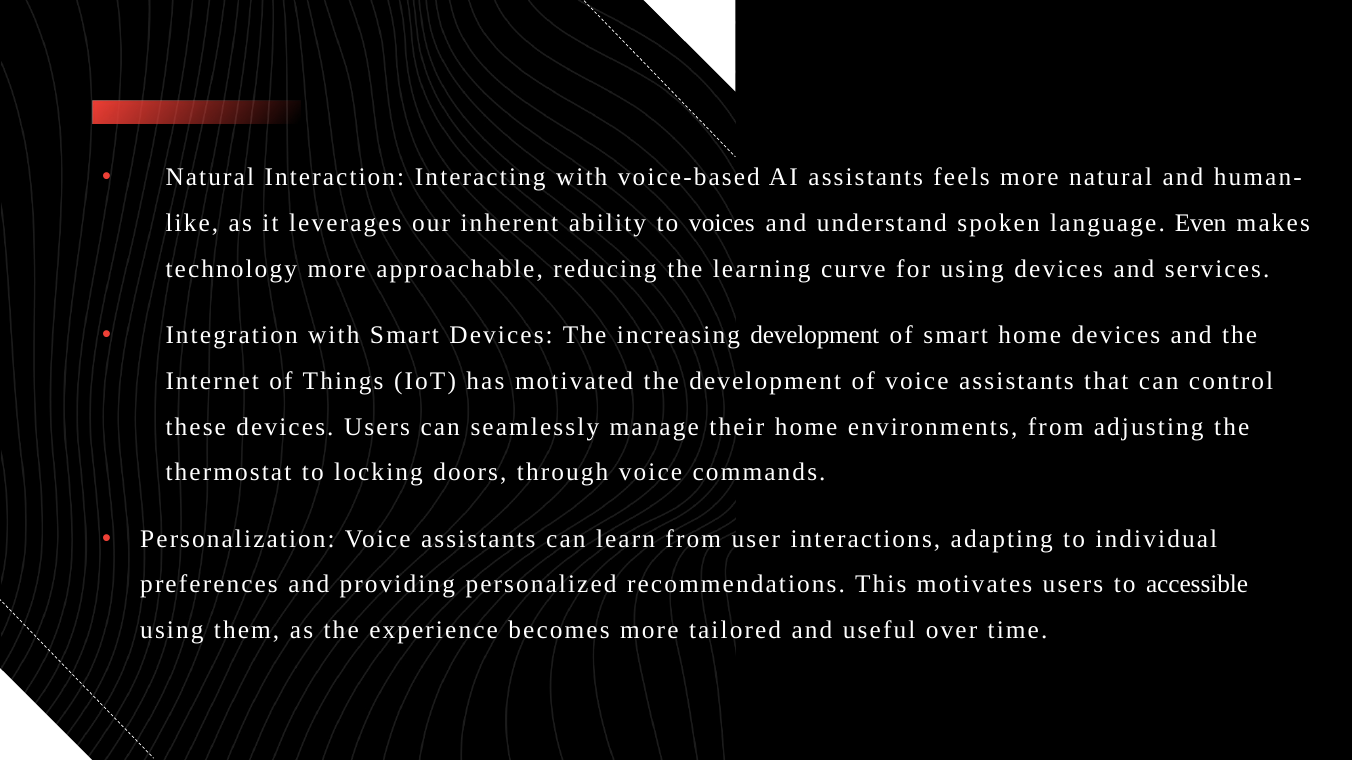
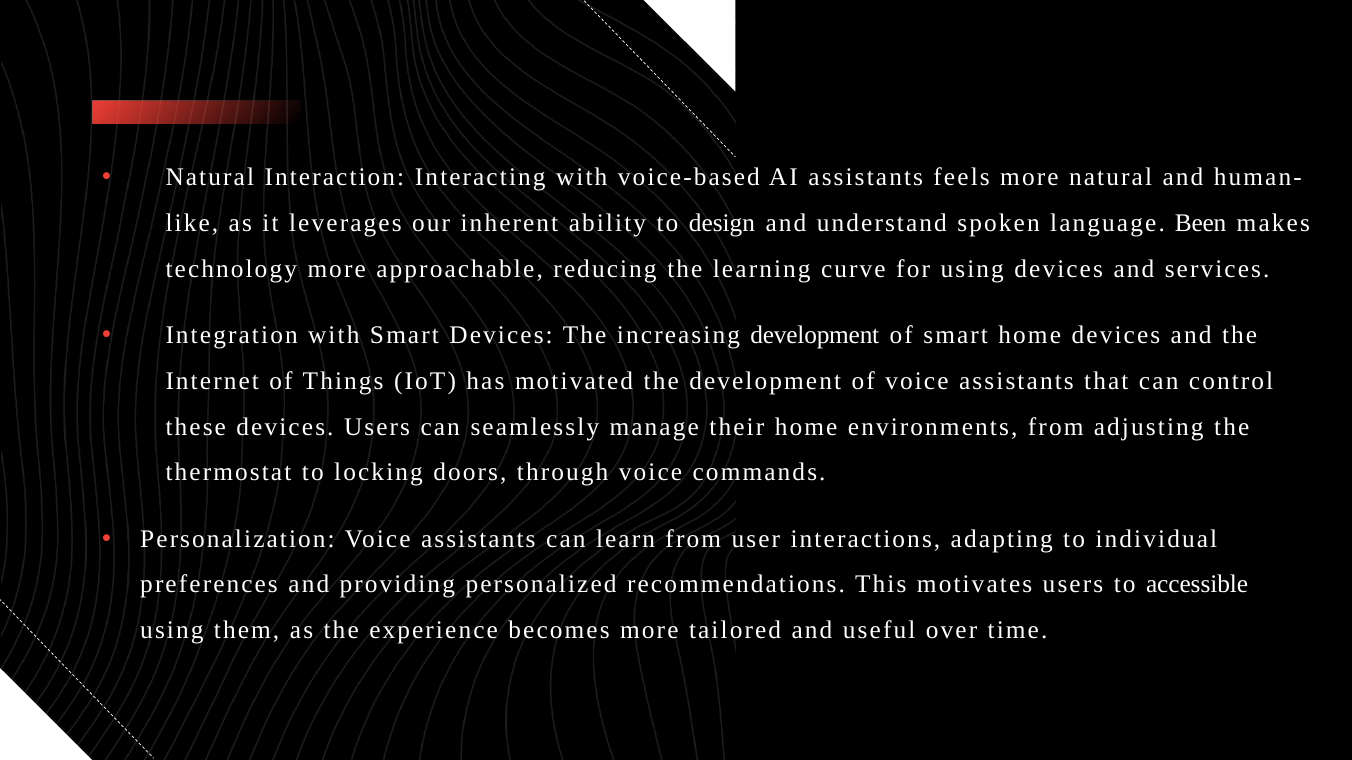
voices: voices -> design (722, 223)
Even: Even -> Been (1201, 223)
